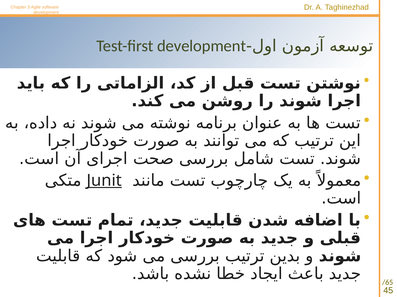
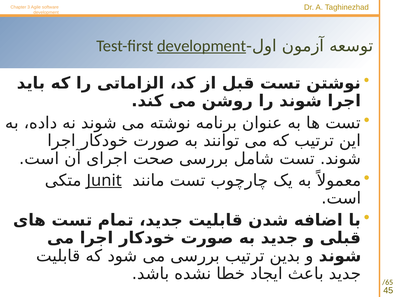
development underline: none -> present (202, 46)
